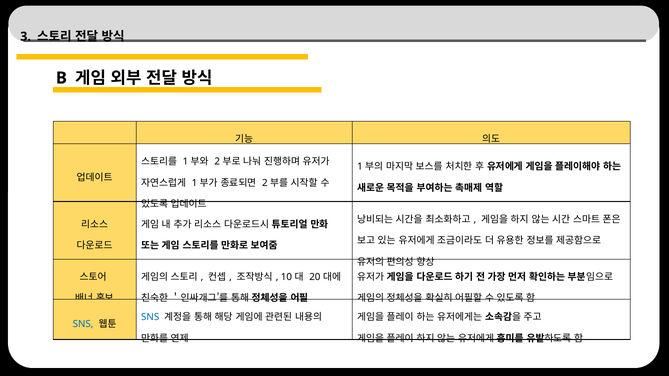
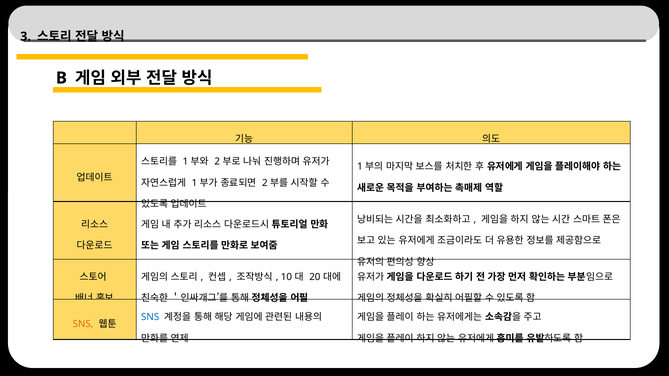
SNS colour: blue -> orange (83, 324)
